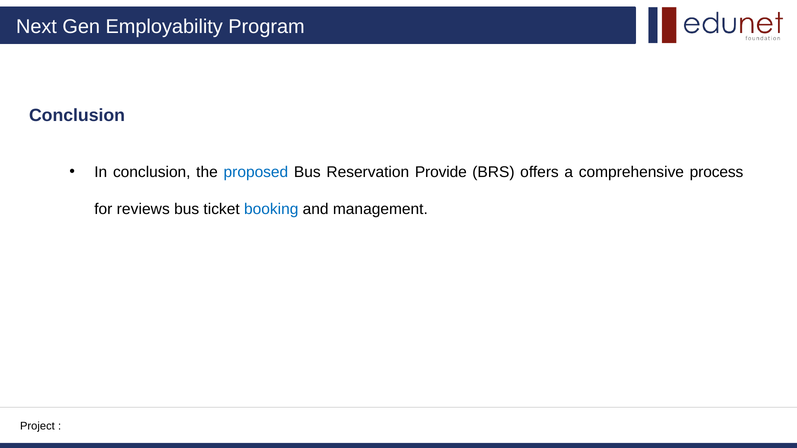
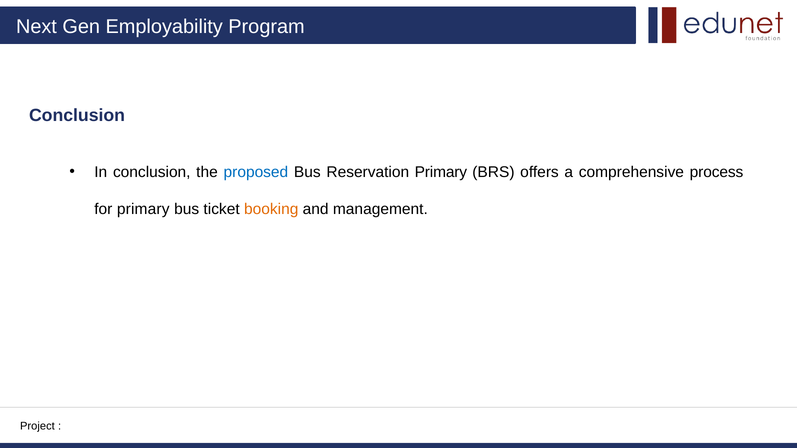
Reservation Provide: Provide -> Primary (441, 172)
for reviews: reviews -> primary (143, 209)
booking colour: blue -> orange (271, 209)
